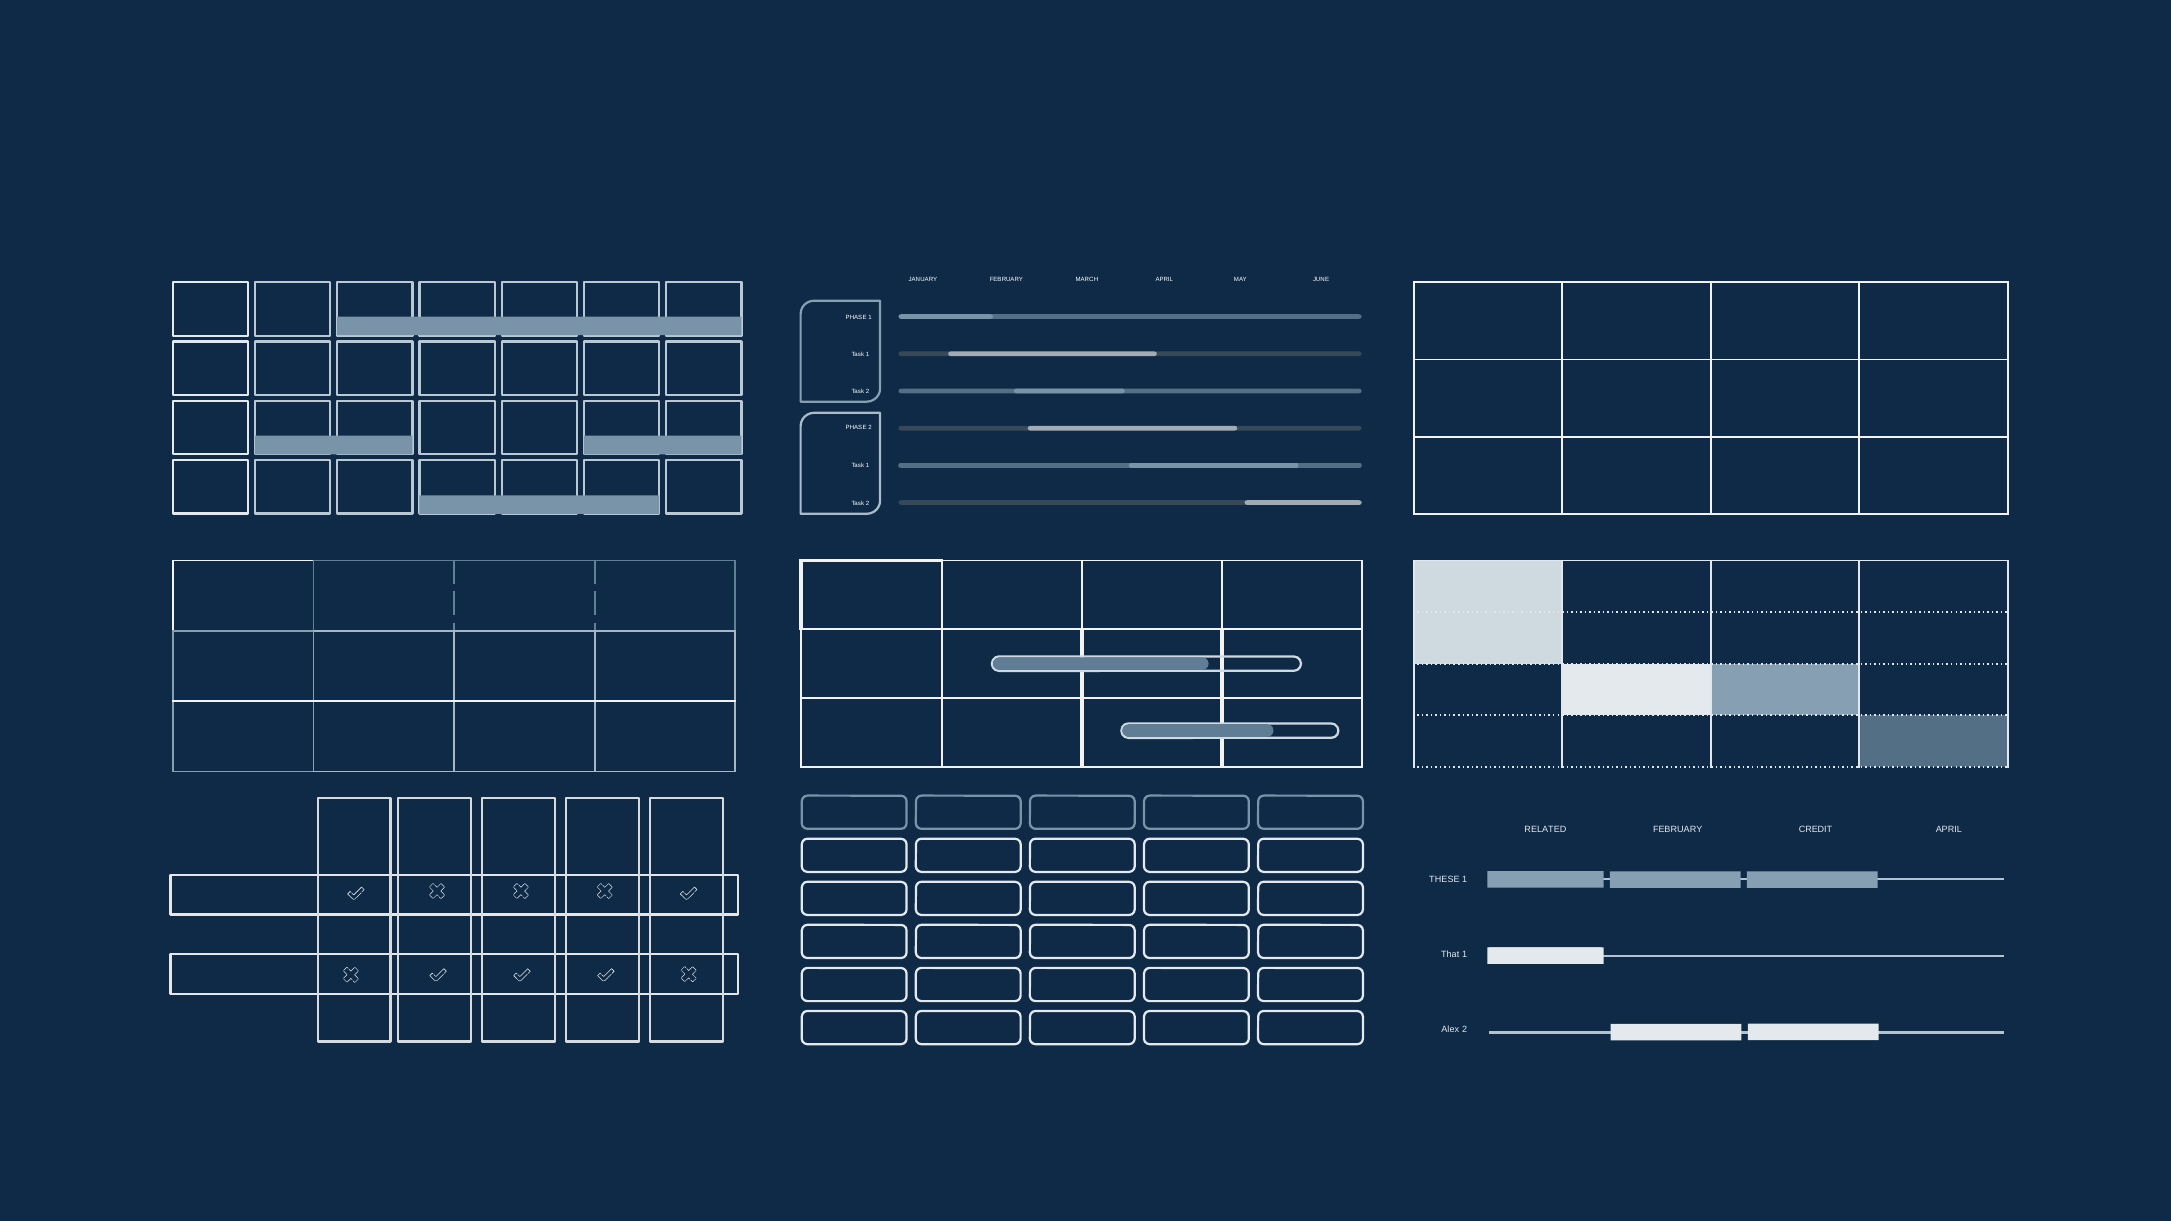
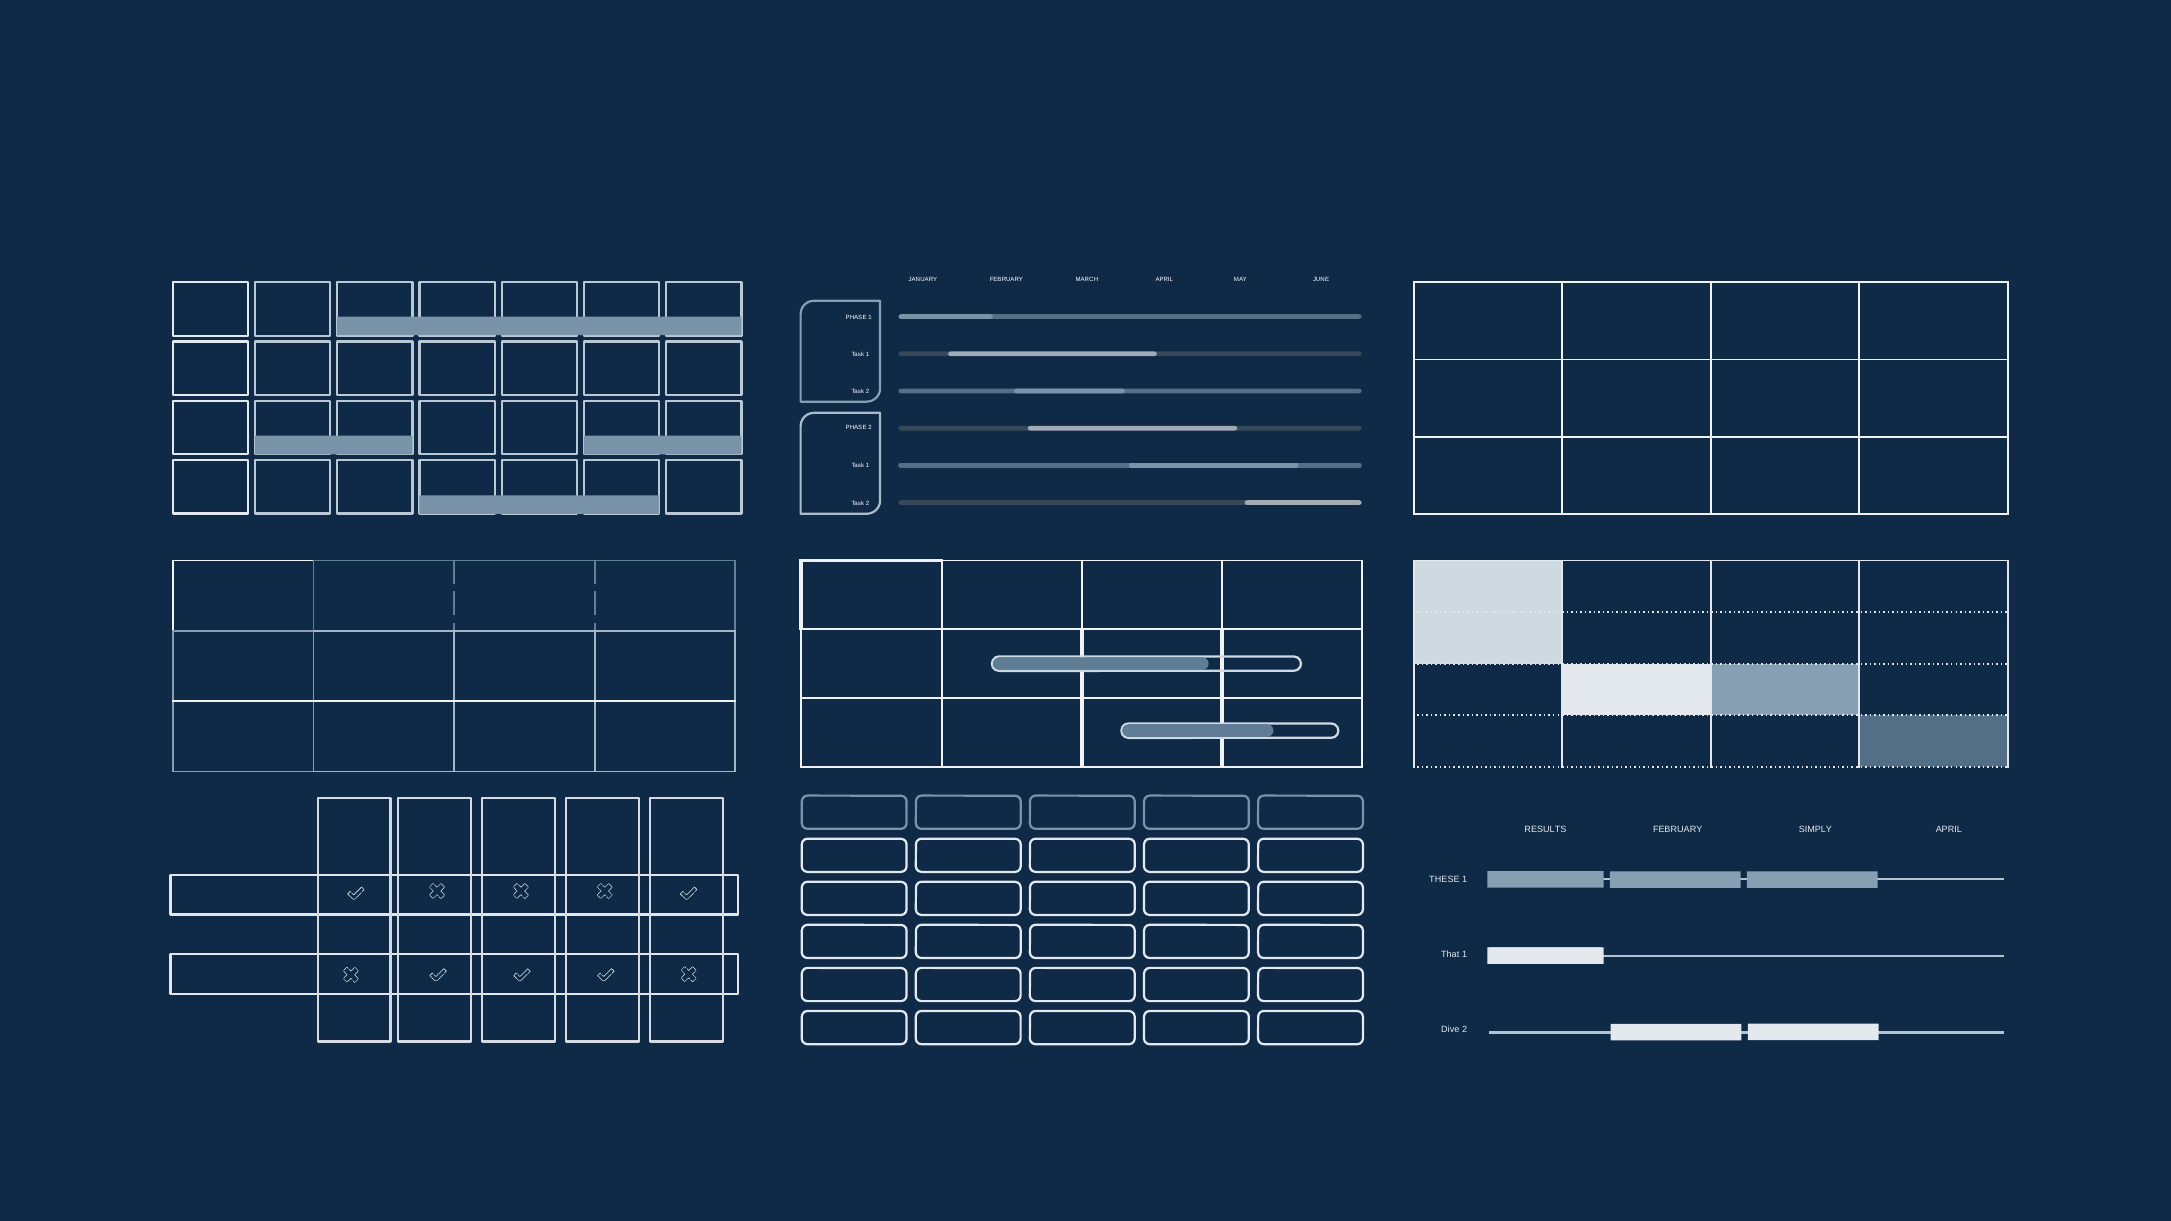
RELATED: RELATED -> RESULTS (1545, 830)
CREDIT: CREDIT -> SIMPLY (1815, 830)
Alex: Alex -> Dive (1450, 1030)
